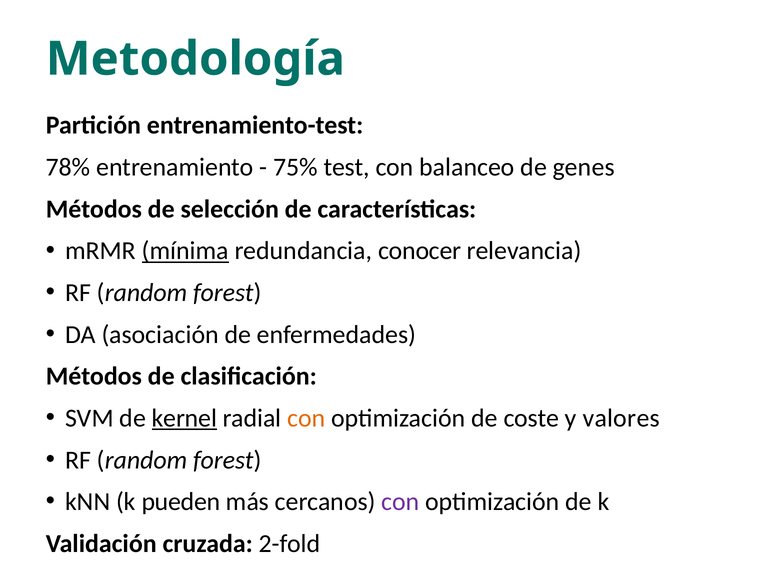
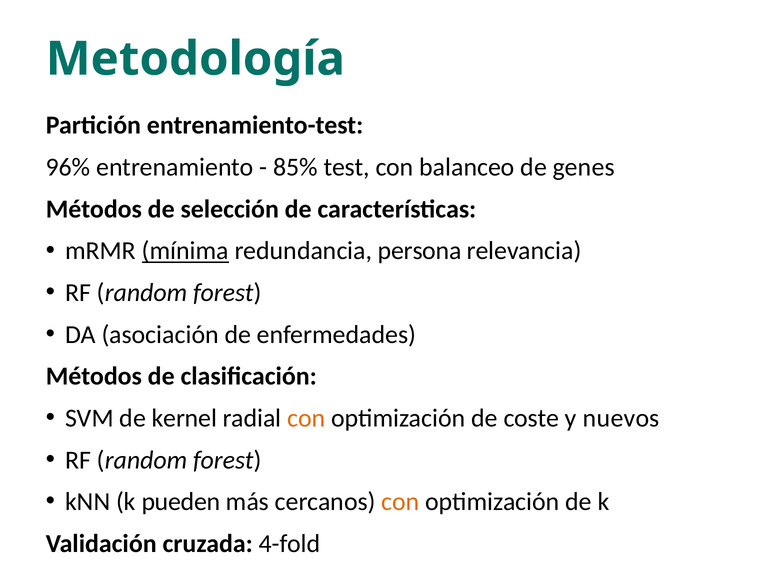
78%: 78% -> 96% (68, 167)
75%: 75% -> 85% (295, 167)
conocer: conocer -> persona (420, 251)
kernel underline: present -> none (184, 418)
valores: valores -> nuevos (621, 418)
con colour: purple -> orange (400, 502)
2-fold: 2-fold -> 4-fold (290, 544)
